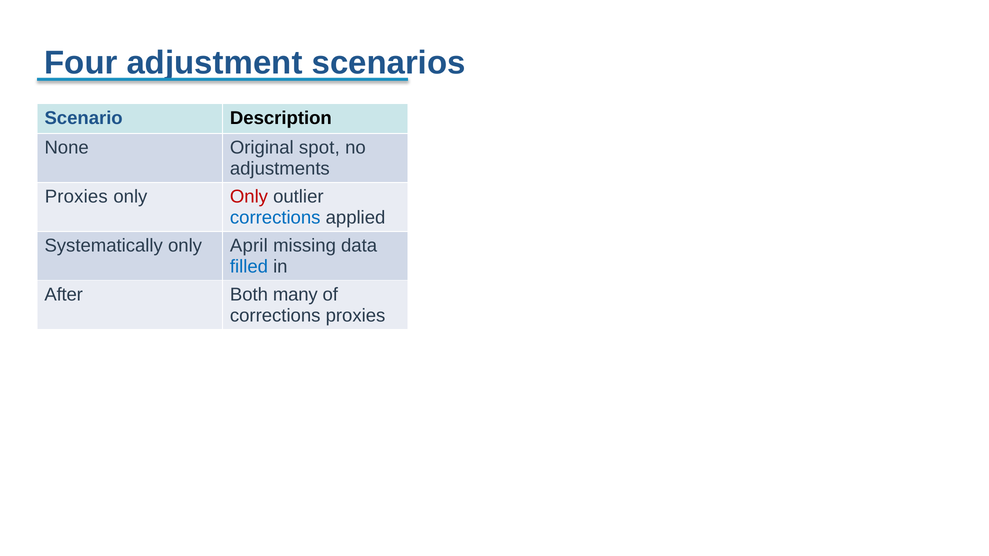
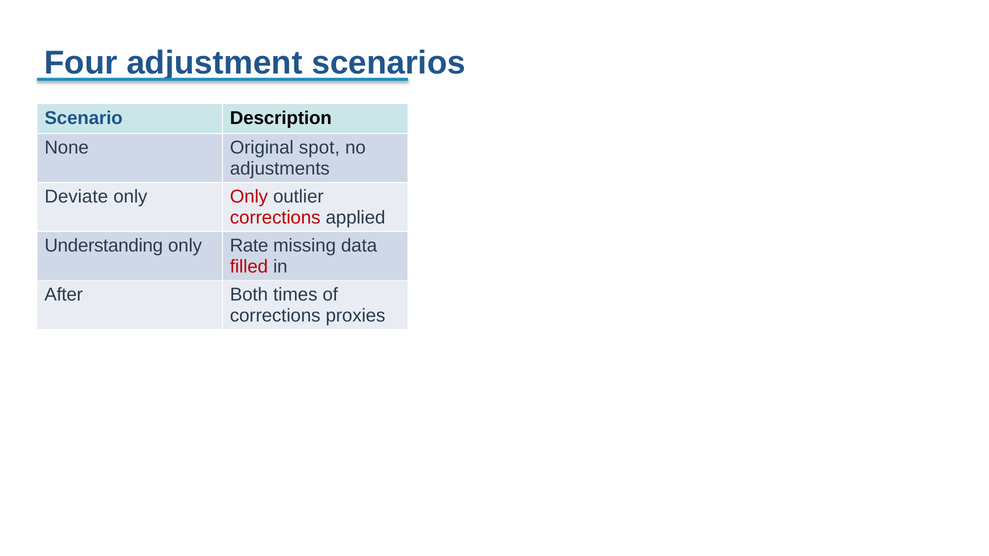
Proxies: Proxies -> Deviate (76, 197)
corrections colour: blue -> red (275, 218)
Systematically: Systematically -> Understanding (104, 246)
April: April -> Rate (249, 246)
filled colour: blue -> red (249, 267)
many: many -> times (295, 295)
